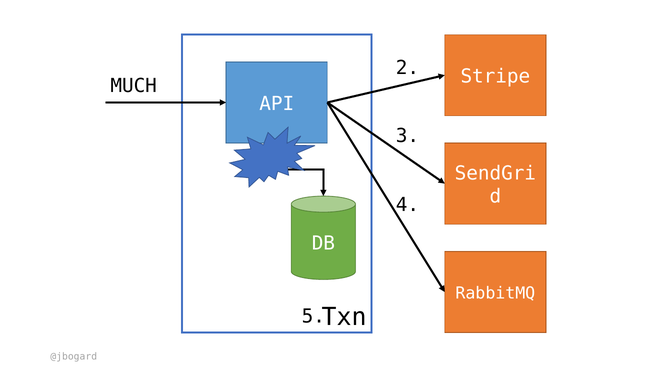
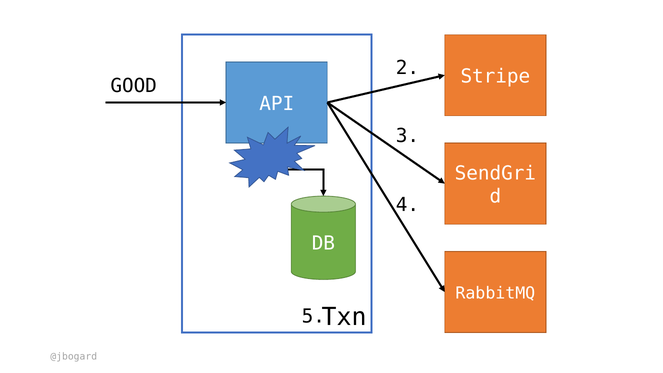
MUCH: MUCH -> GOOD (134, 86)
